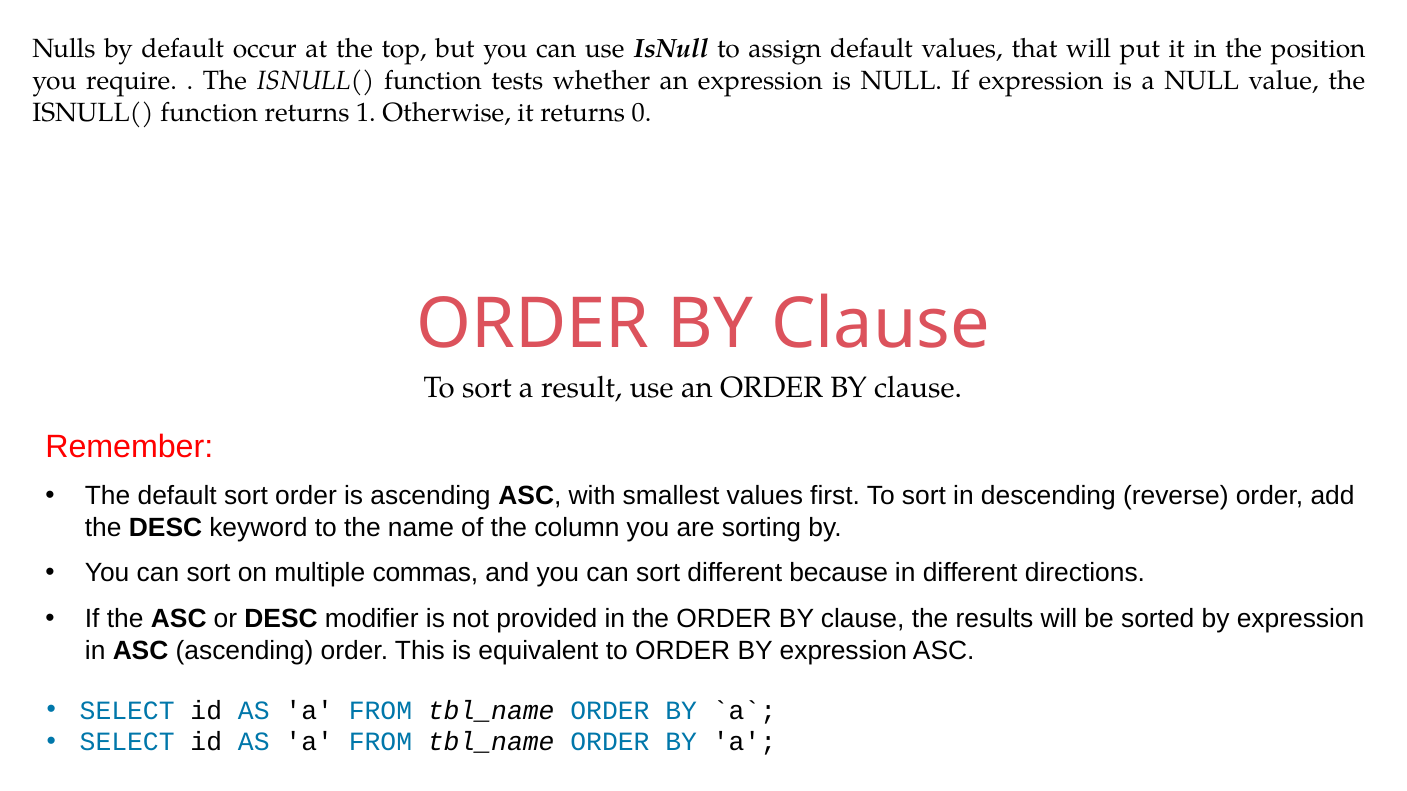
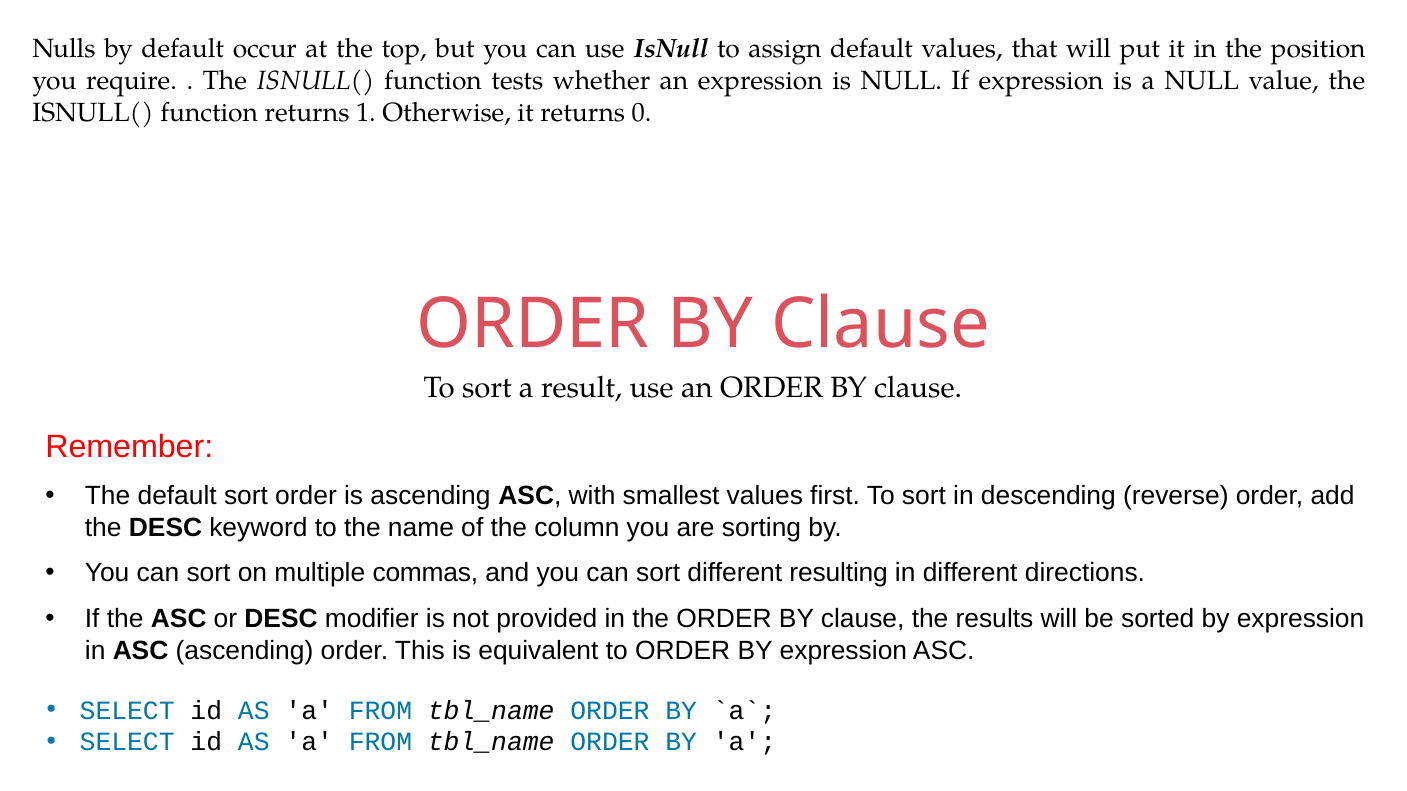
because: because -> resulting (839, 574)
